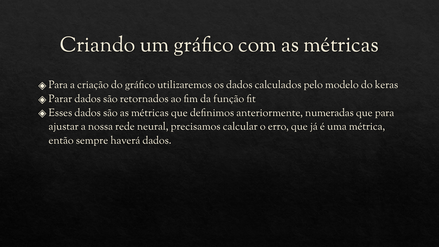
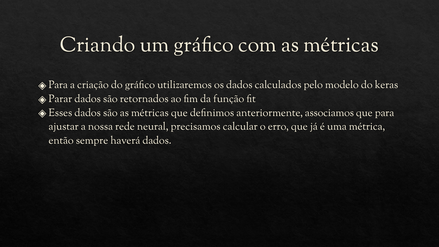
numeradas: numeradas -> associamos (329, 113)
